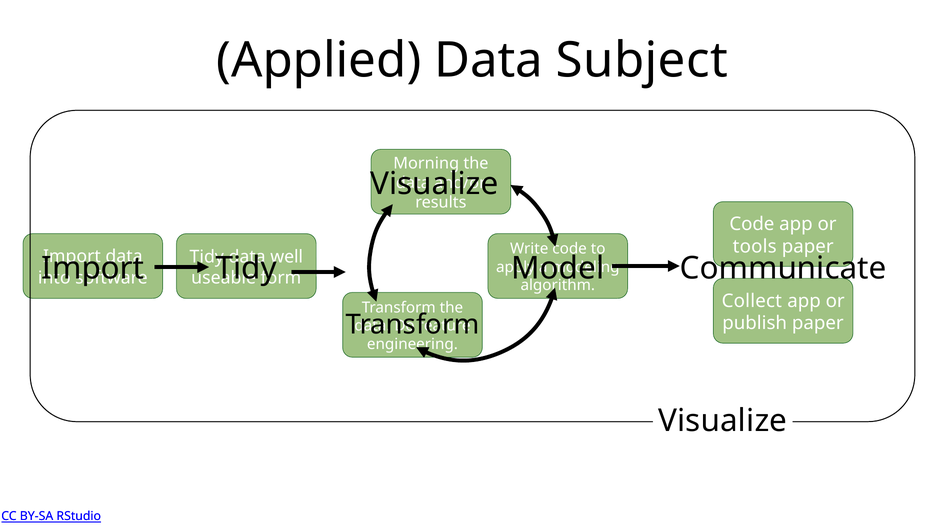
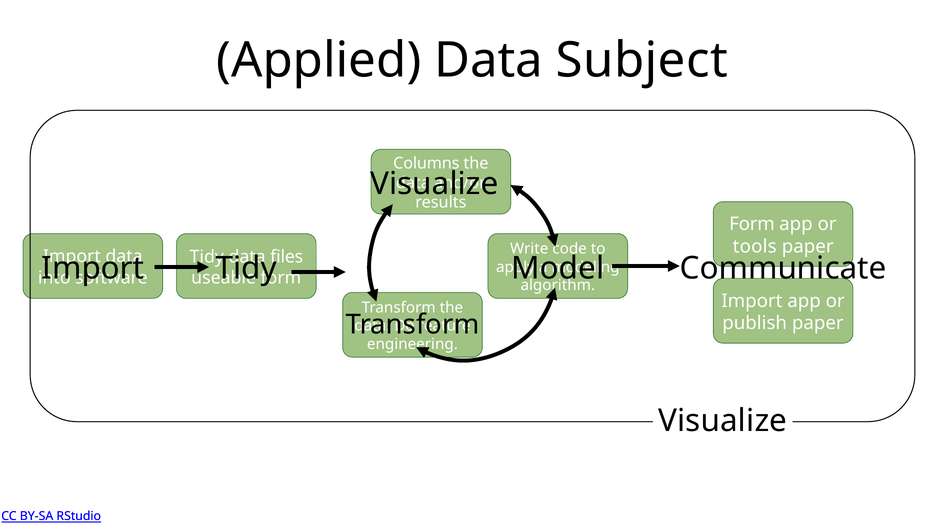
Morning: Morning -> Columns (426, 163)
Code: Code -> Form (752, 224)
well: well -> files (287, 256)
Collect: Collect -> Import (752, 301)
